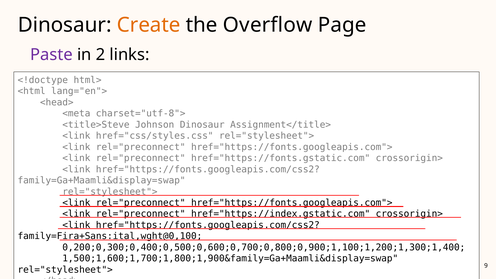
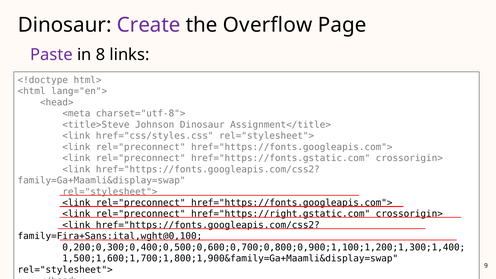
Create colour: orange -> purple (149, 25)
2: 2 -> 8 (101, 55)
href="https://index.gstatic.com: href="https://index.gstatic.com -> href="https://right.gstatic.com (281, 214)
